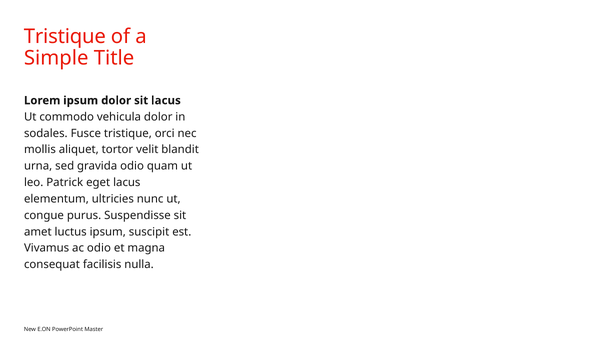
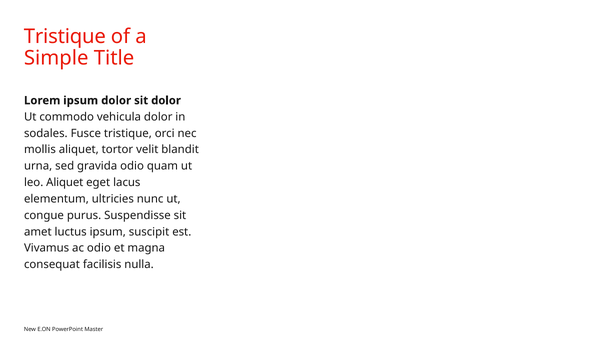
sit lacus: lacus -> dolor (166, 101)
leo Patrick: Patrick -> Aliquet (65, 183)
